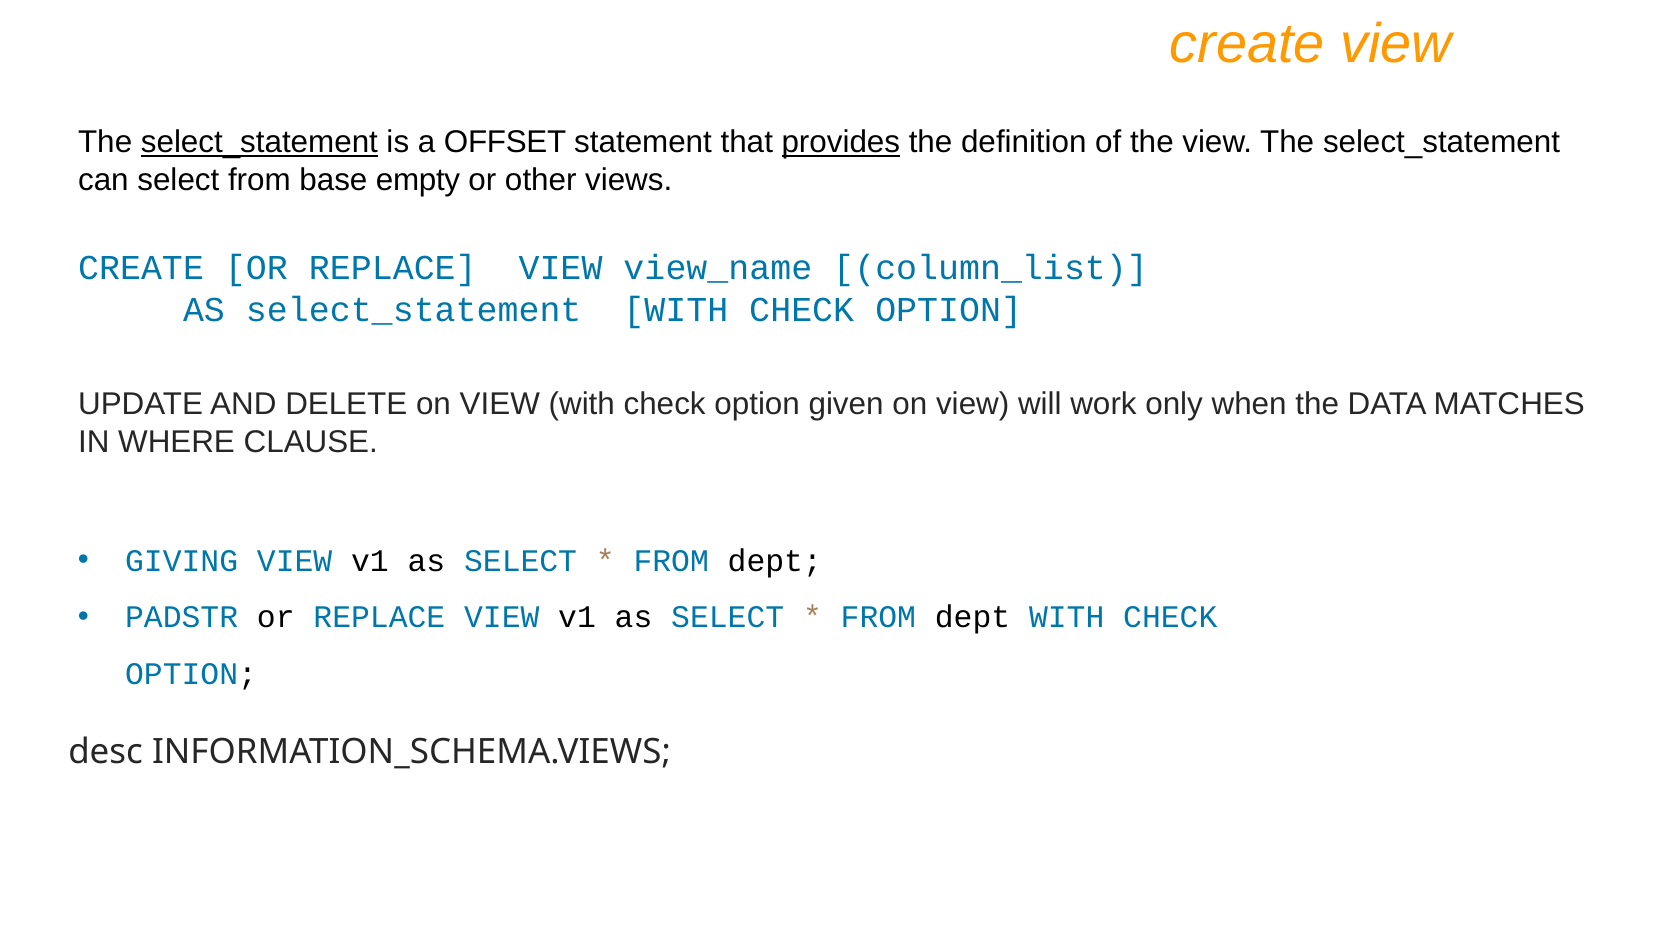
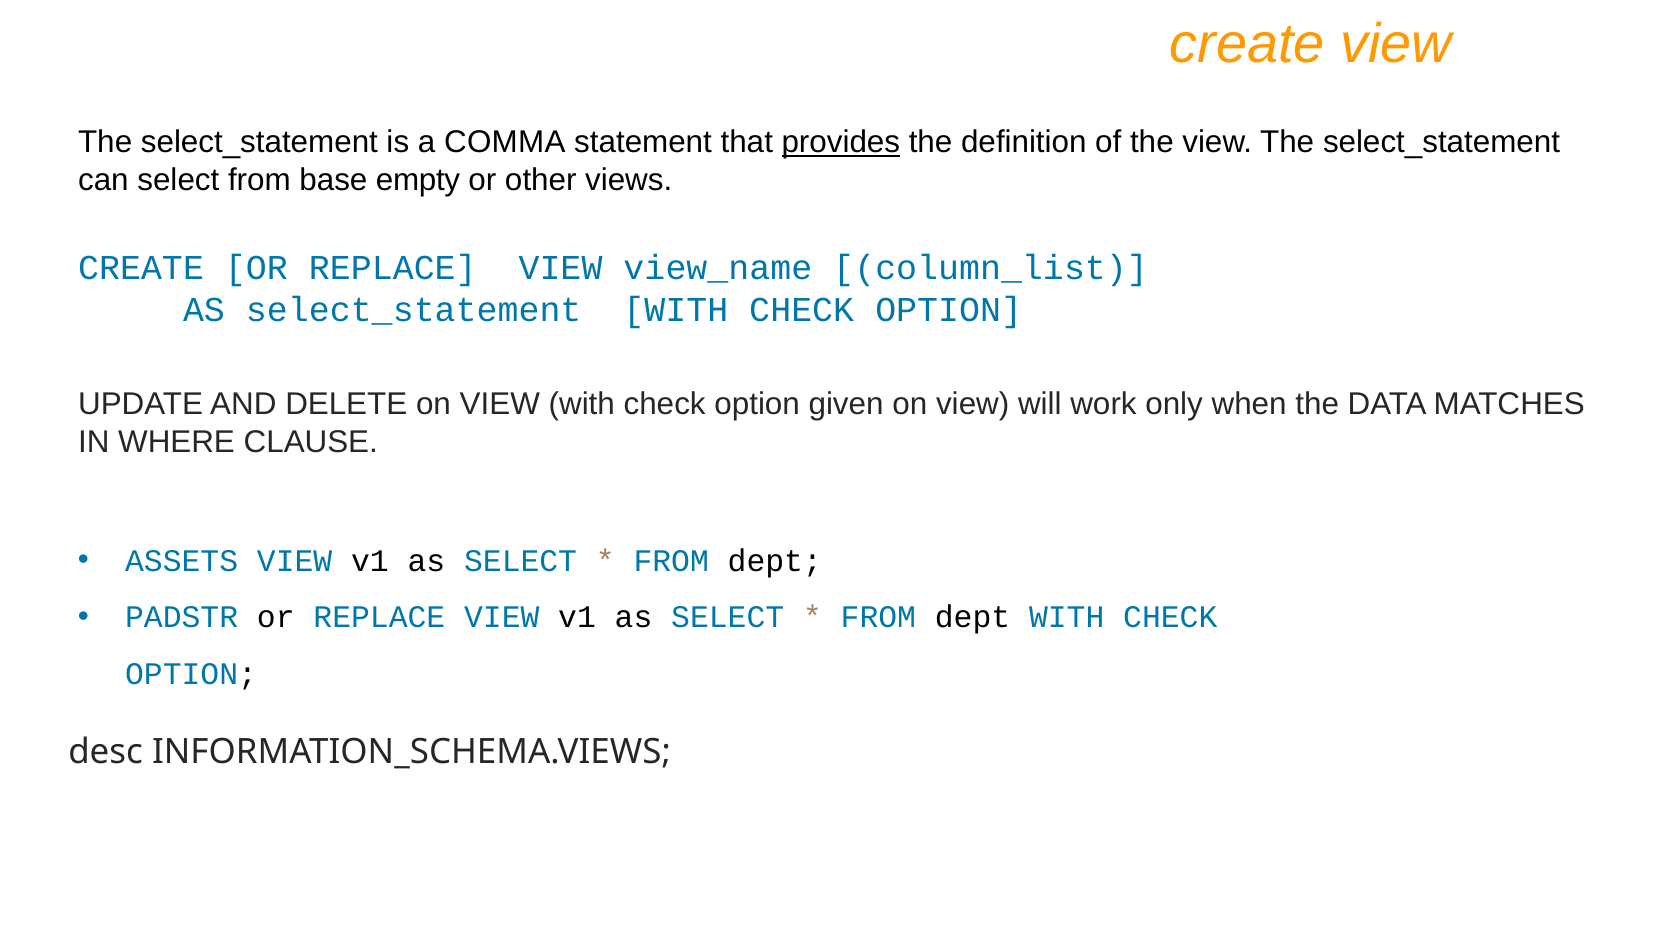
select_statement underline: present -> none (259, 142)
OFFSET: OFFSET -> COMMA (505, 142)
GIVING: GIVING -> ASSETS (182, 561)
